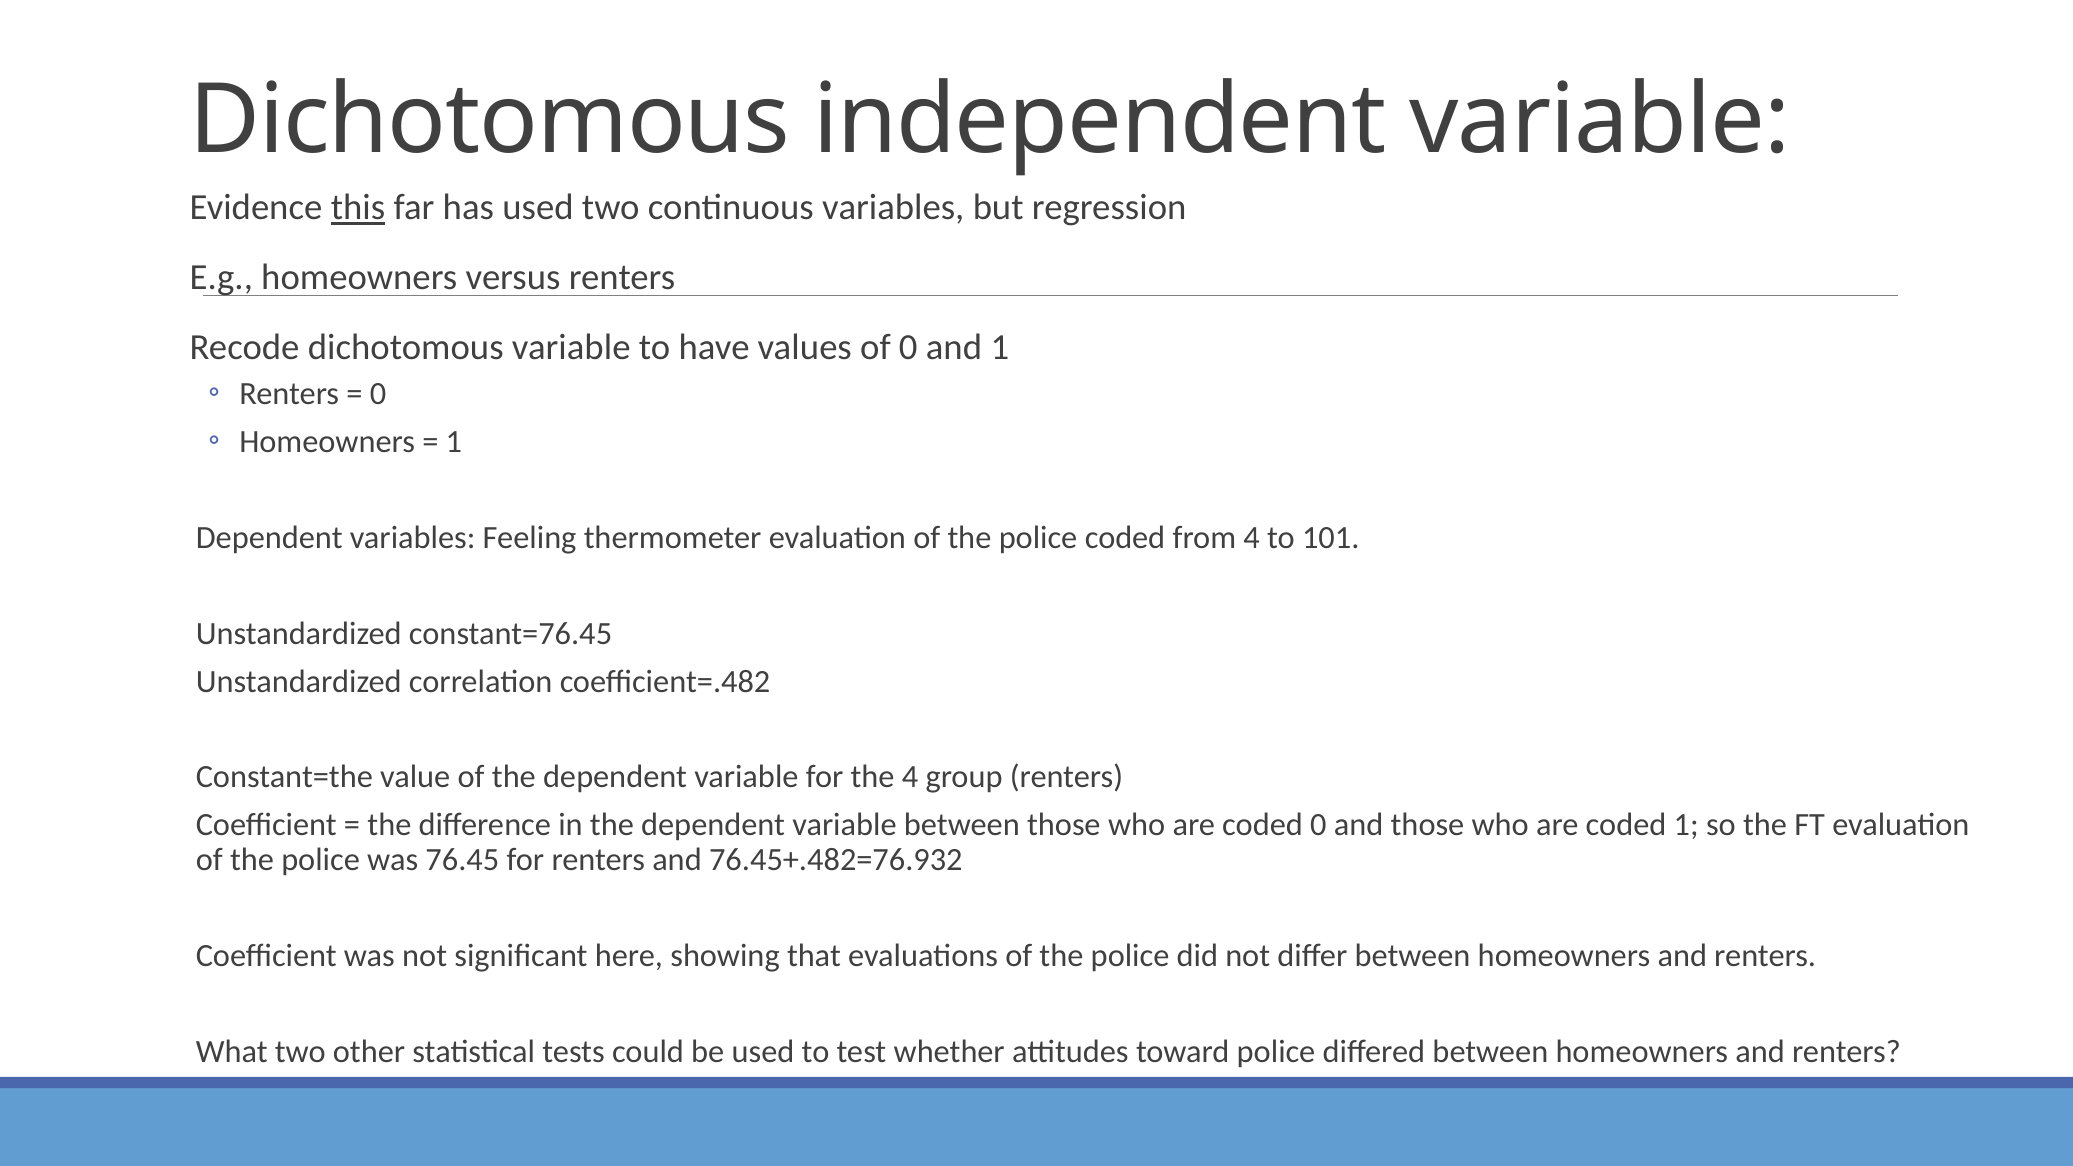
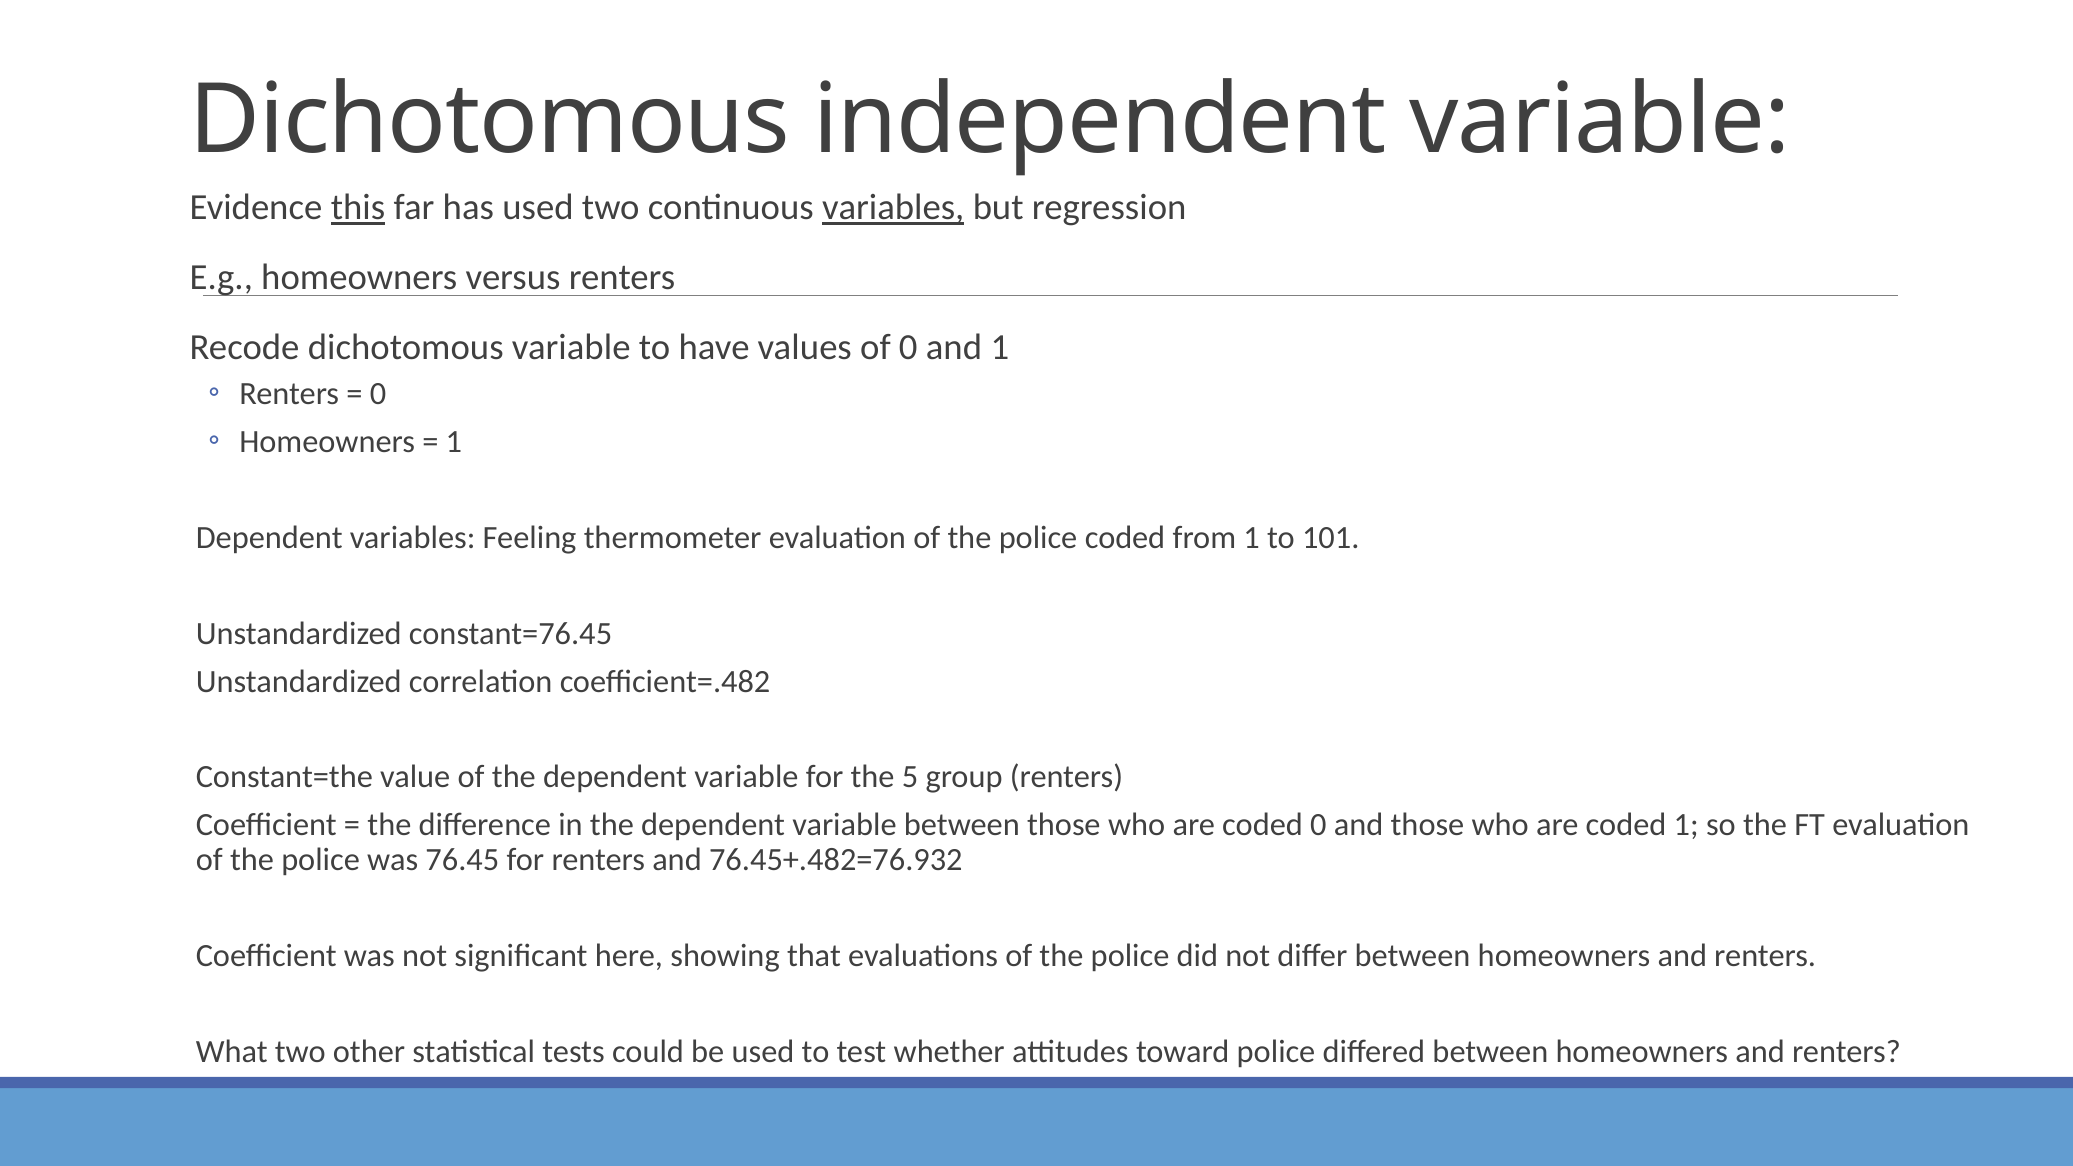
variables underline: none -> present (893, 208)
from 4: 4 -> 1 (1252, 537)
the 4: 4 -> 5 (910, 777)
